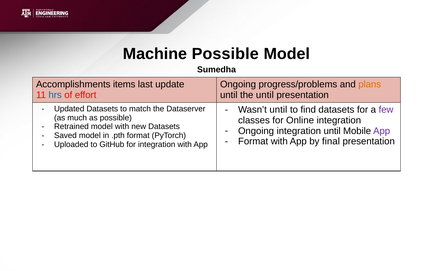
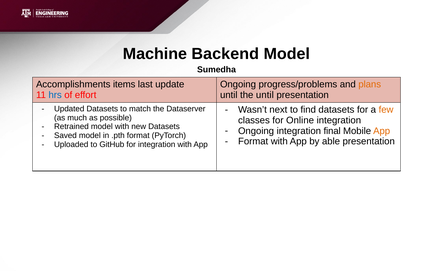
Machine Possible: Possible -> Backend (225, 54)
Wasn’t until: until -> next (278, 110)
few colour: purple -> orange (386, 110)
integration until: until -> final (332, 131)
App colour: purple -> orange (382, 131)
final: final -> able (331, 141)
